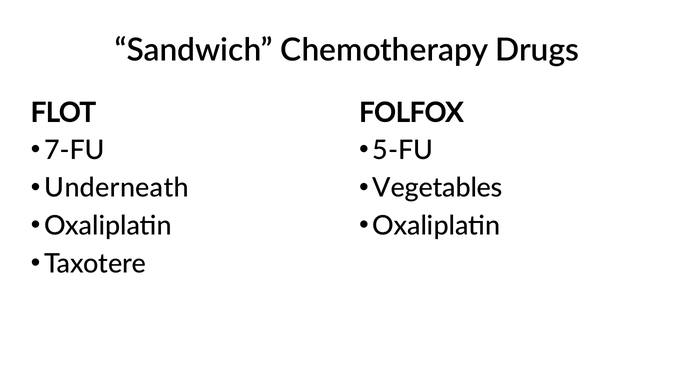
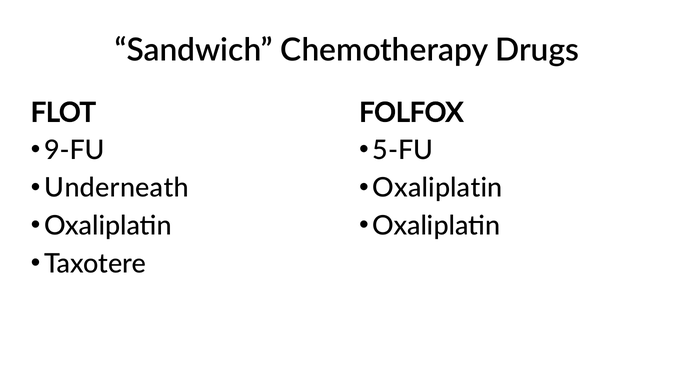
7-FU: 7-FU -> 9-FU (74, 150)
Vegetables: Vegetables -> Oxaliplatin (437, 188)
